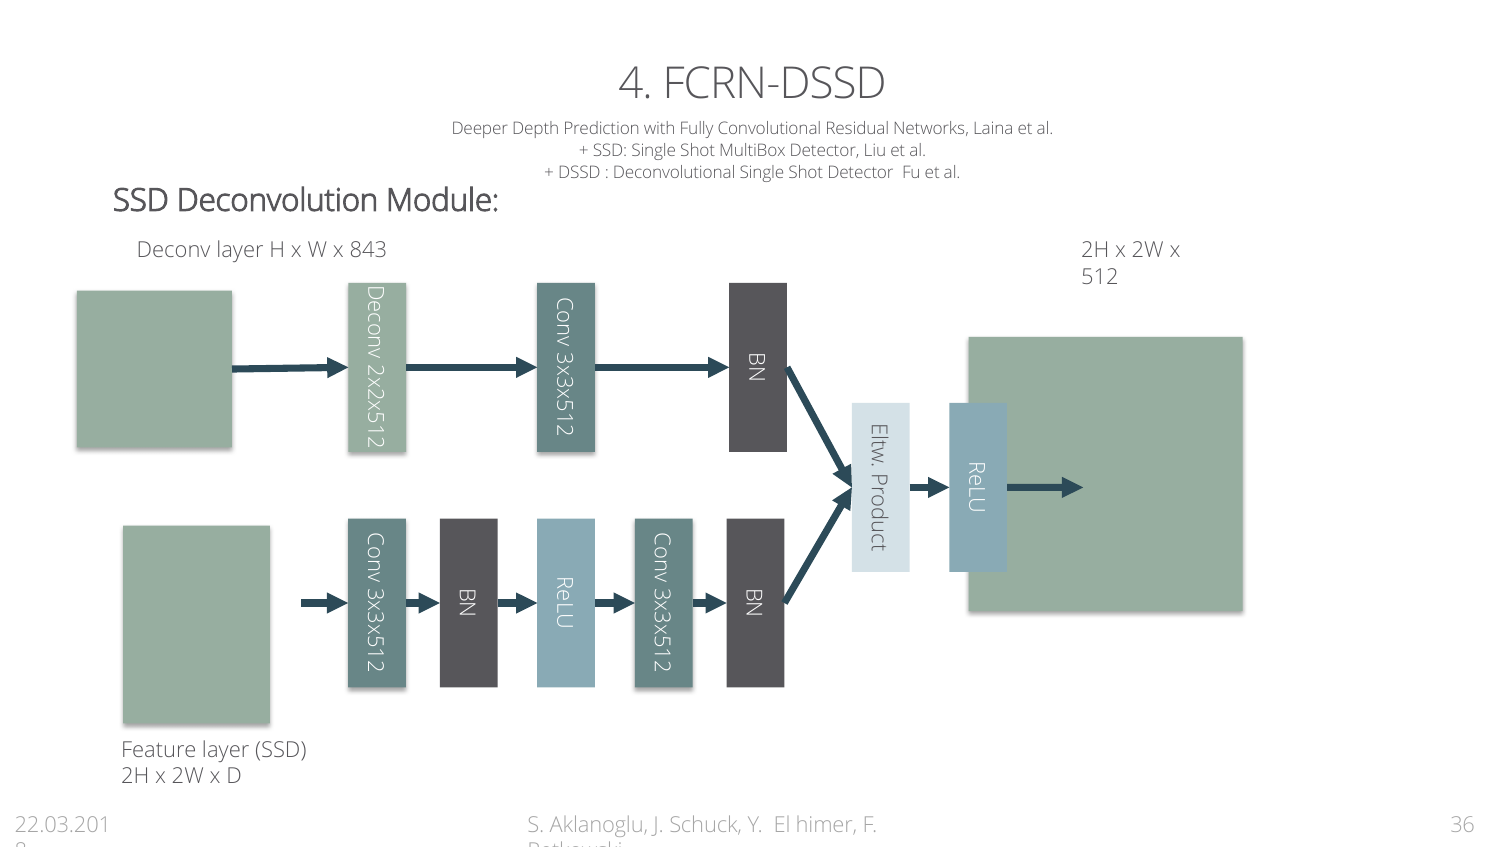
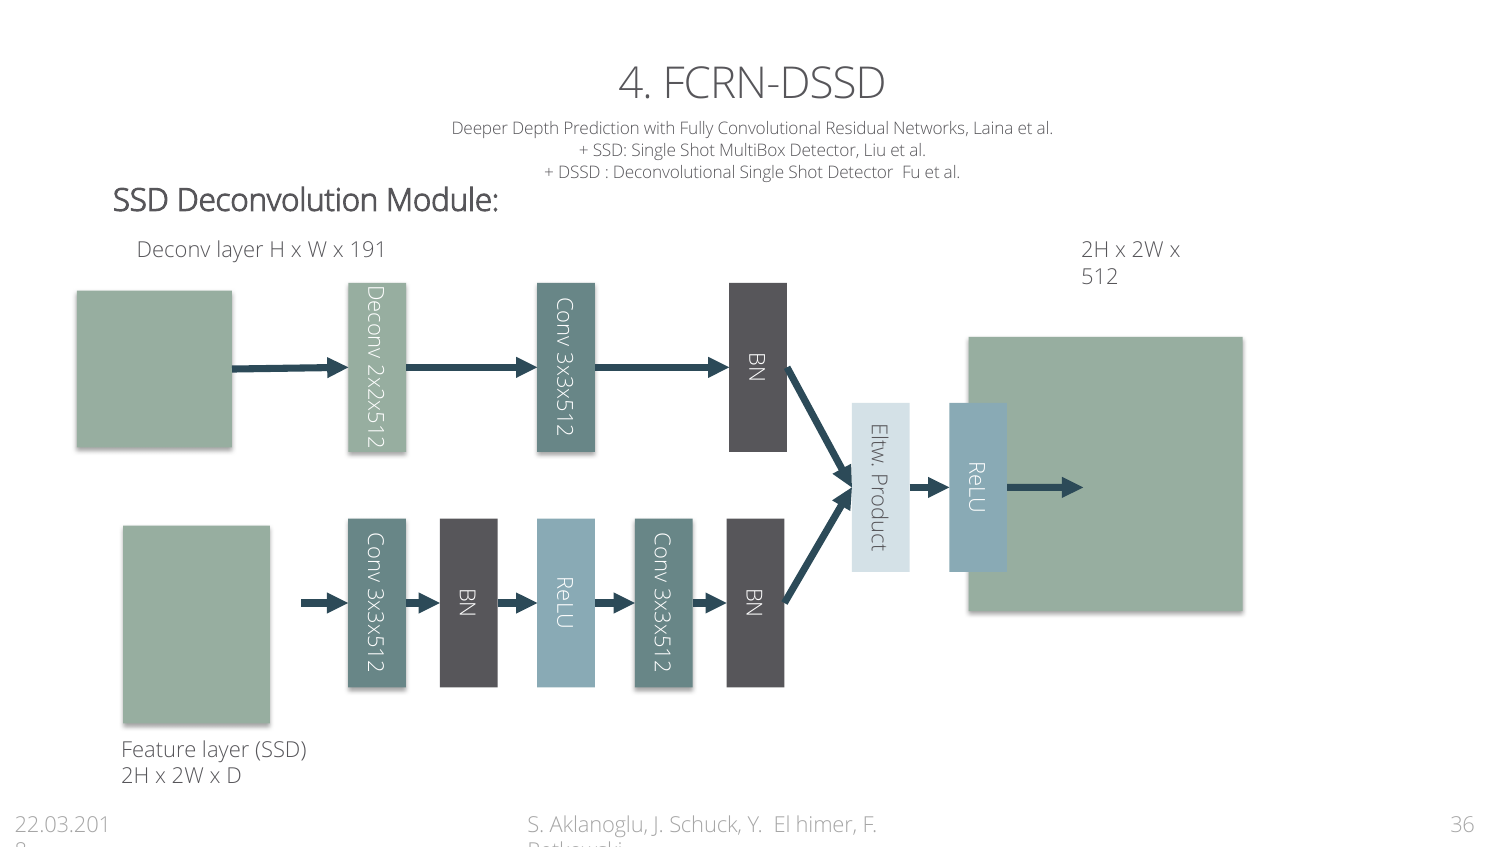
843: 843 -> 191 (368, 251)
